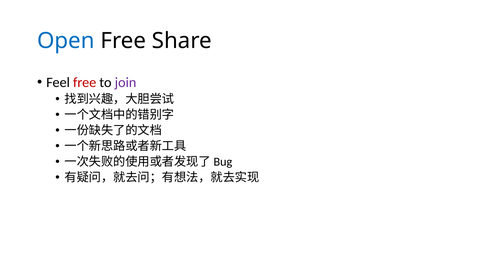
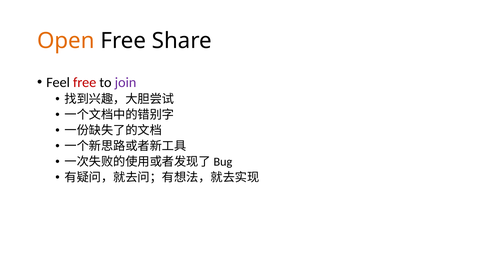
Open colour: blue -> orange (66, 41)
